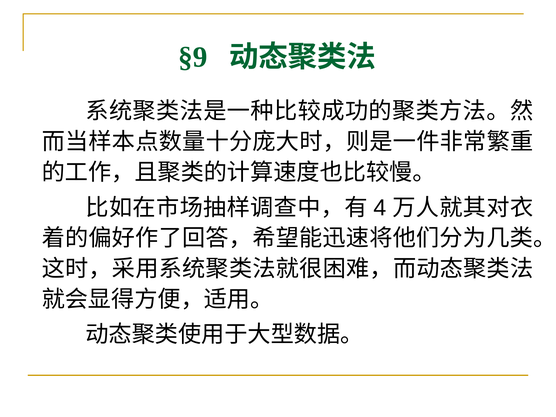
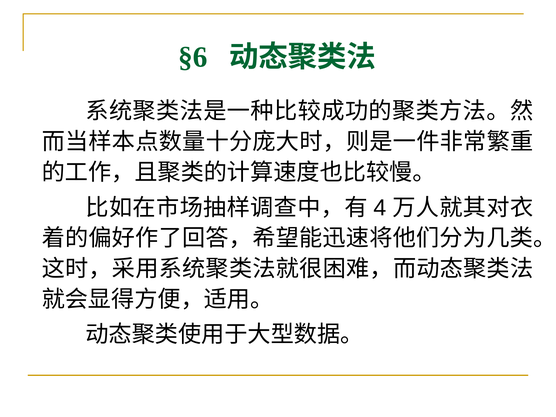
§9: §9 -> §6 (193, 57)
